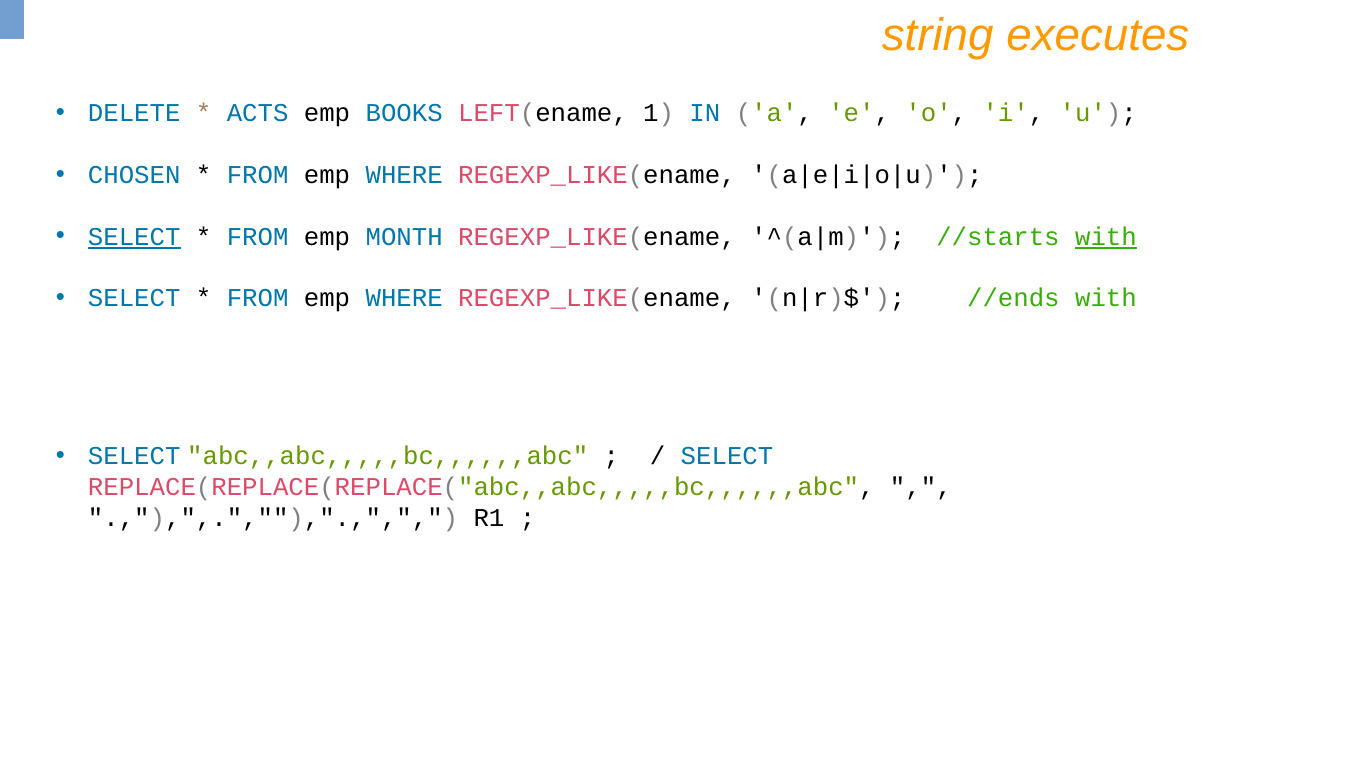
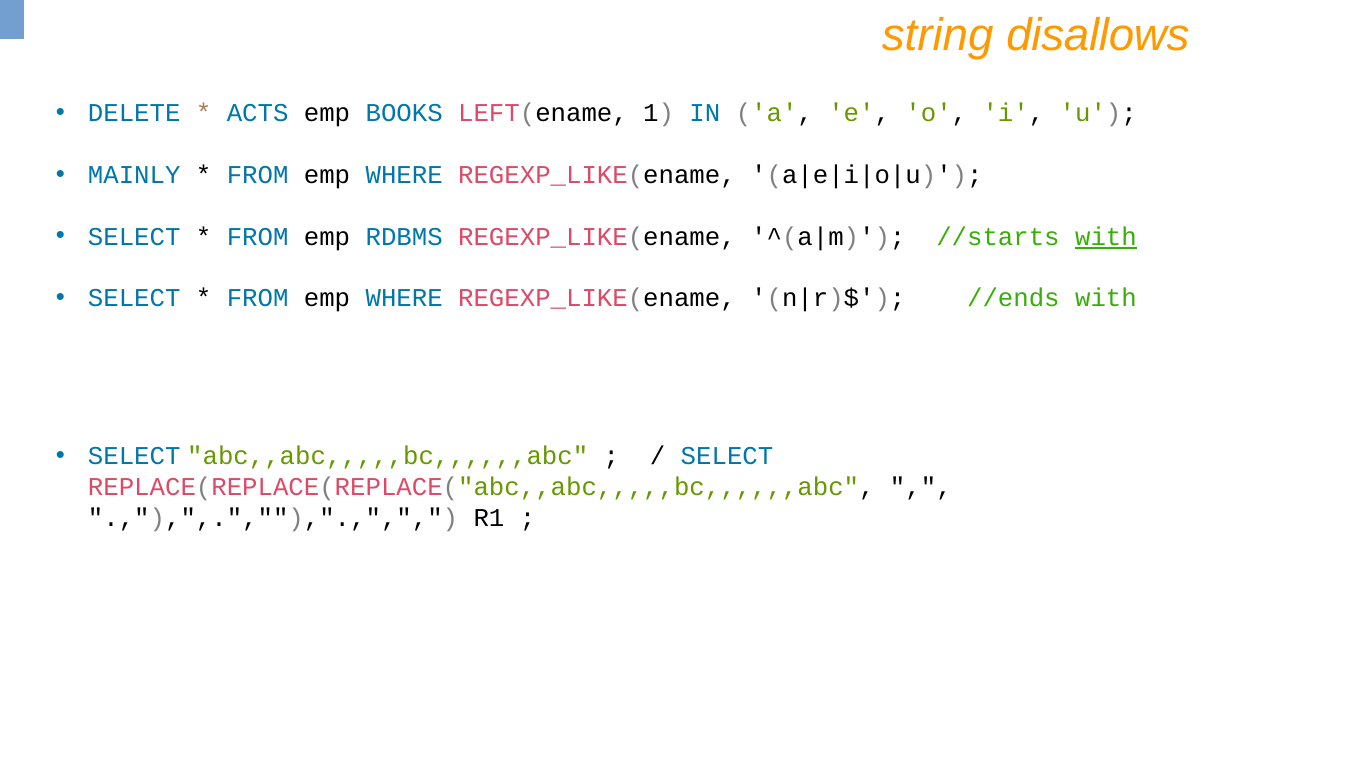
executes: executes -> disallows (1098, 36)
CHOSEN: CHOSEN -> MAINLY (134, 175)
SELECT underline: present -> none (134, 237)
MONTH: MONTH -> RDBMS (404, 237)
